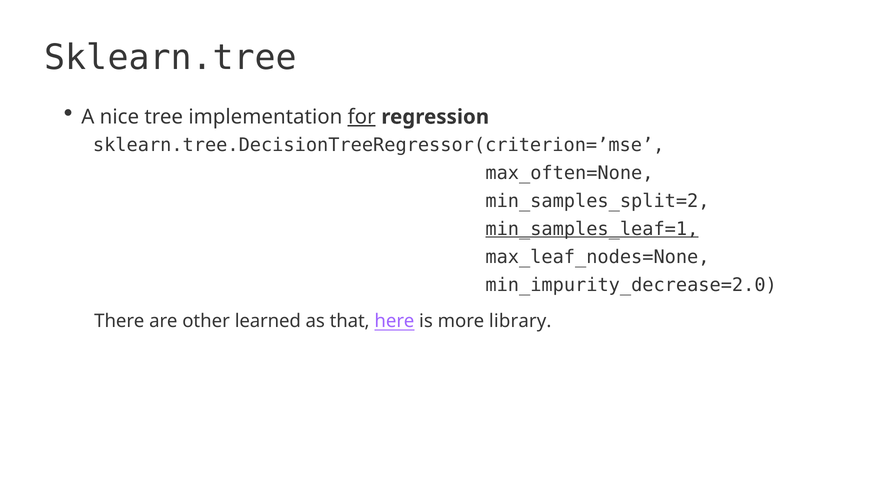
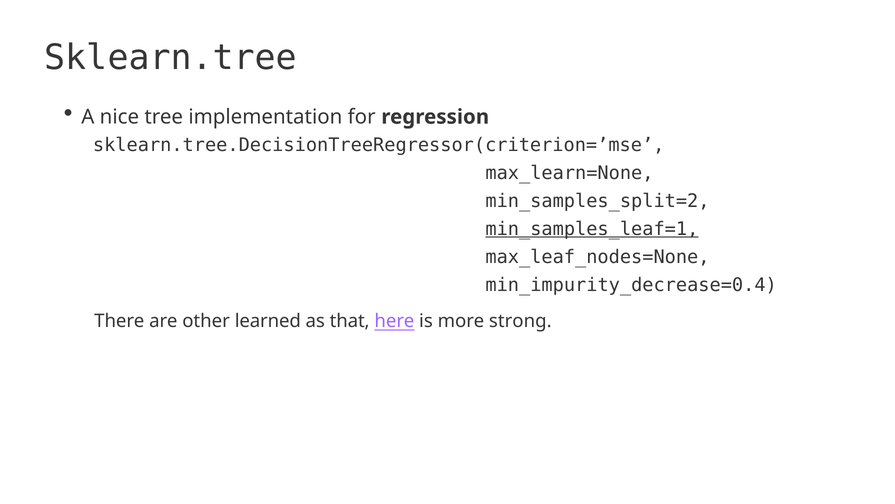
for underline: present -> none (362, 117)
max_often=None: max_often=None -> max_learn=None (569, 173)
min_impurity_decrease=2.0: min_impurity_decrease=2.0 -> min_impurity_decrease=0.4 (631, 285)
library: library -> strong (520, 321)
